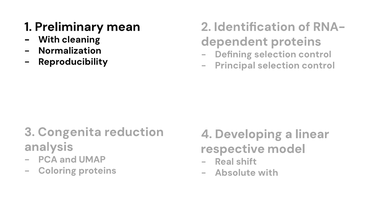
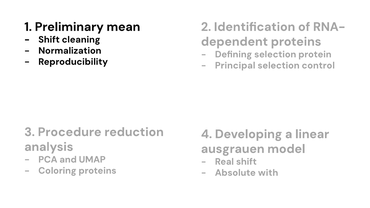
With: With -> Shift (49, 40)
Defining selection control: control -> protein (315, 54)
Congenita: Congenita -> Procedure (70, 132)
respective: respective -> ausgrauen (233, 149)
